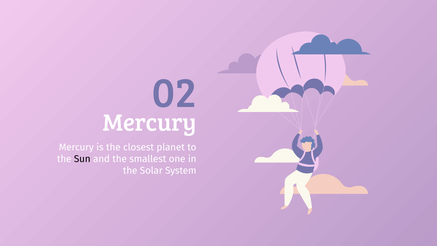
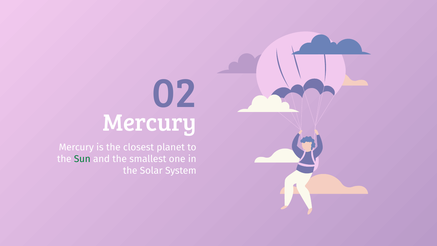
Sun colour: black -> green (82, 159)
